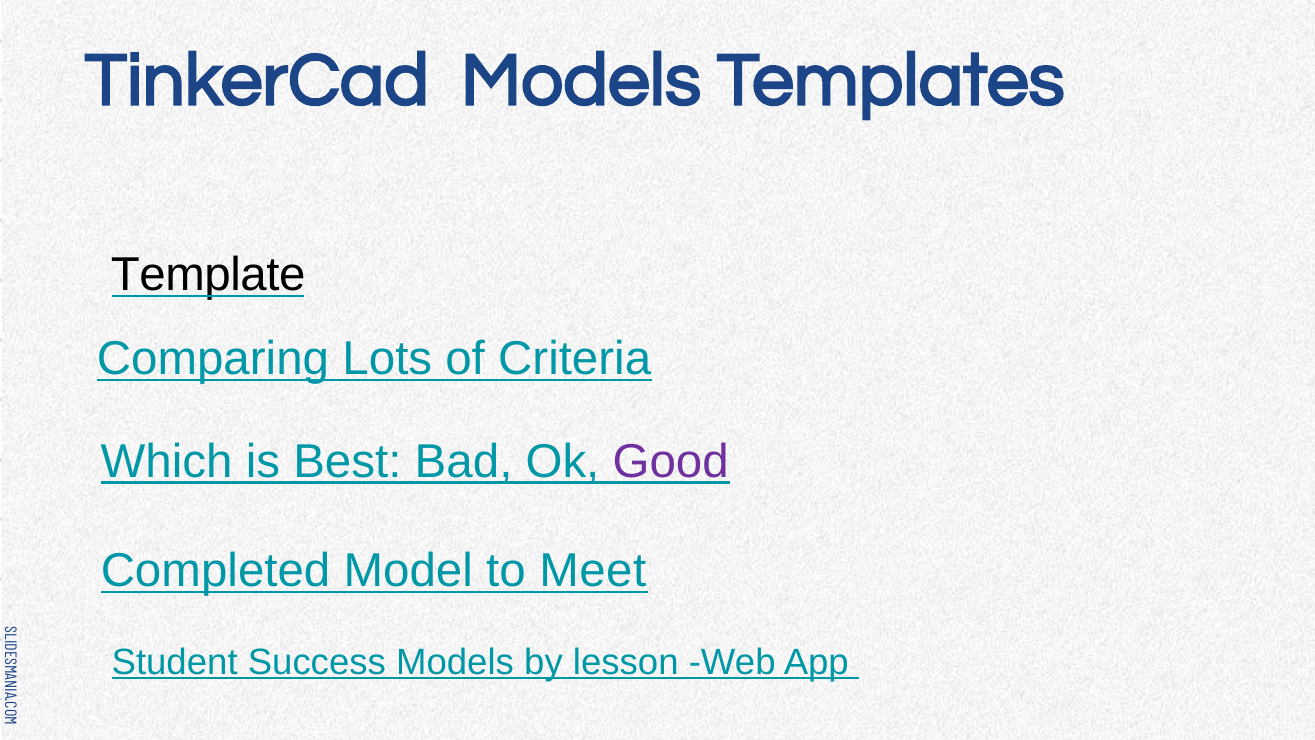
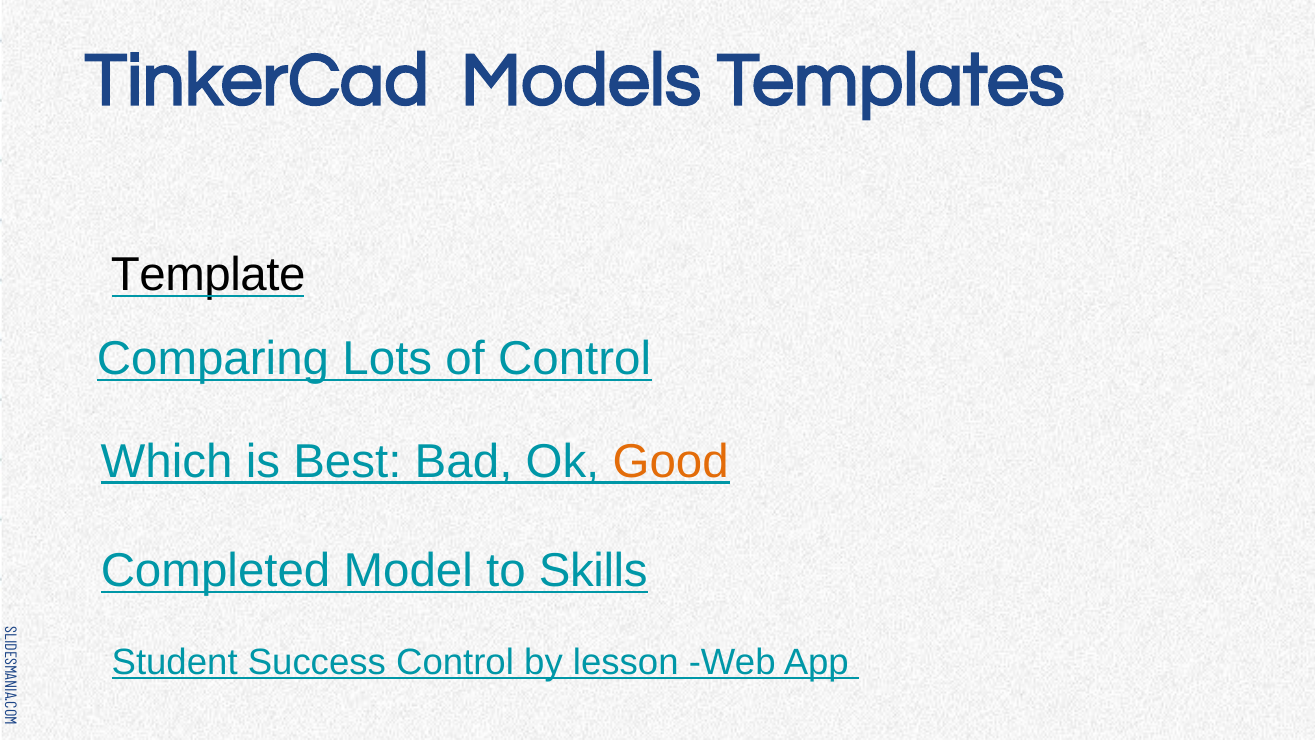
of Criteria: Criteria -> Control (575, 359)
Good colour: purple -> orange (671, 461)
Meet: Meet -> Skills (593, 571)
Success Models: Models -> Control (455, 662)
